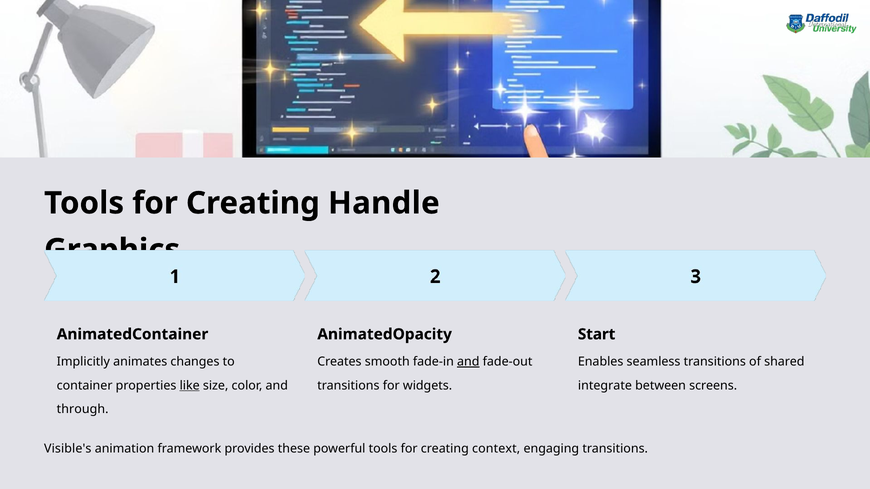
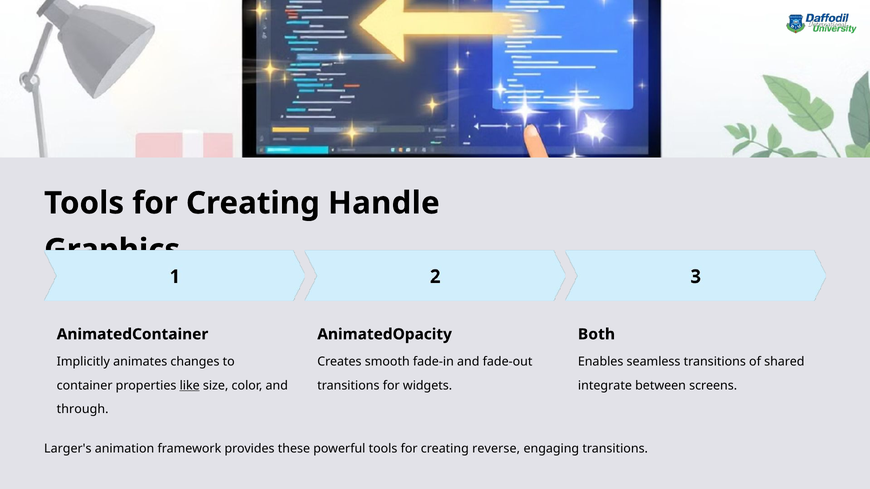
Start: Start -> Both (596, 335)
and underline: present -> none (468, 362)
Visible's: Visible's -> Larger's (68, 449)
context: context -> reverse (496, 449)
